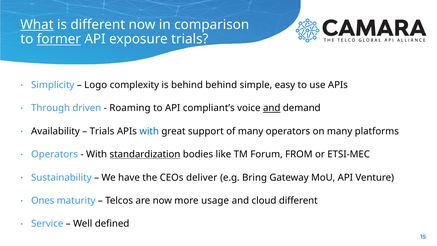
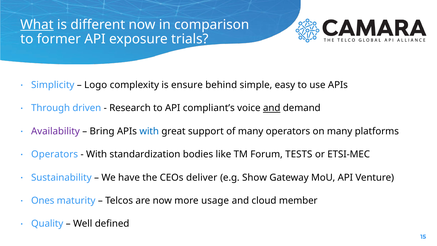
former underline: present -> none (59, 39)
is behind: behind -> ensure (187, 85)
Roaming: Roaming -> Research (130, 108)
Availability colour: black -> purple (55, 131)
Trials: Trials -> Bring (102, 131)
standardization underline: present -> none (145, 154)
FROM: FROM -> TESTS (299, 154)
Bring: Bring -> Show (255, 177)
cloud different: different -> member (298, 201)
Service: Service -> Quality (47, 224)
